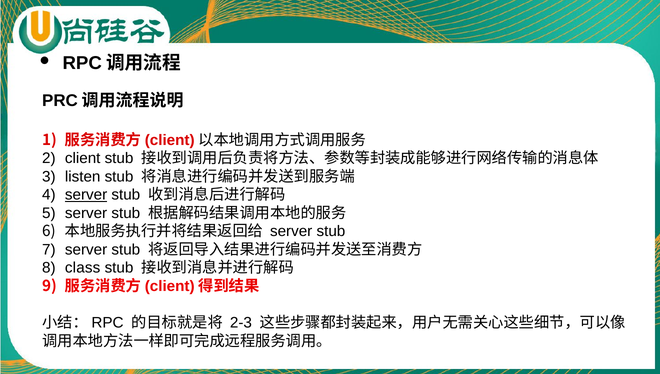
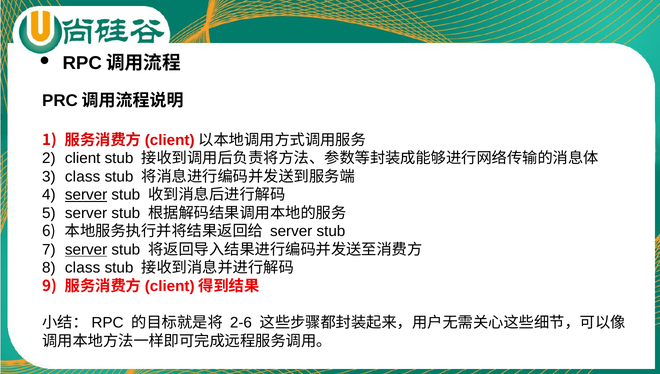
listen: listen -> class (83, 177)
server underline: none -> present (86, 250)
2-3: 2-3 -> 2-6 (241, 323)
